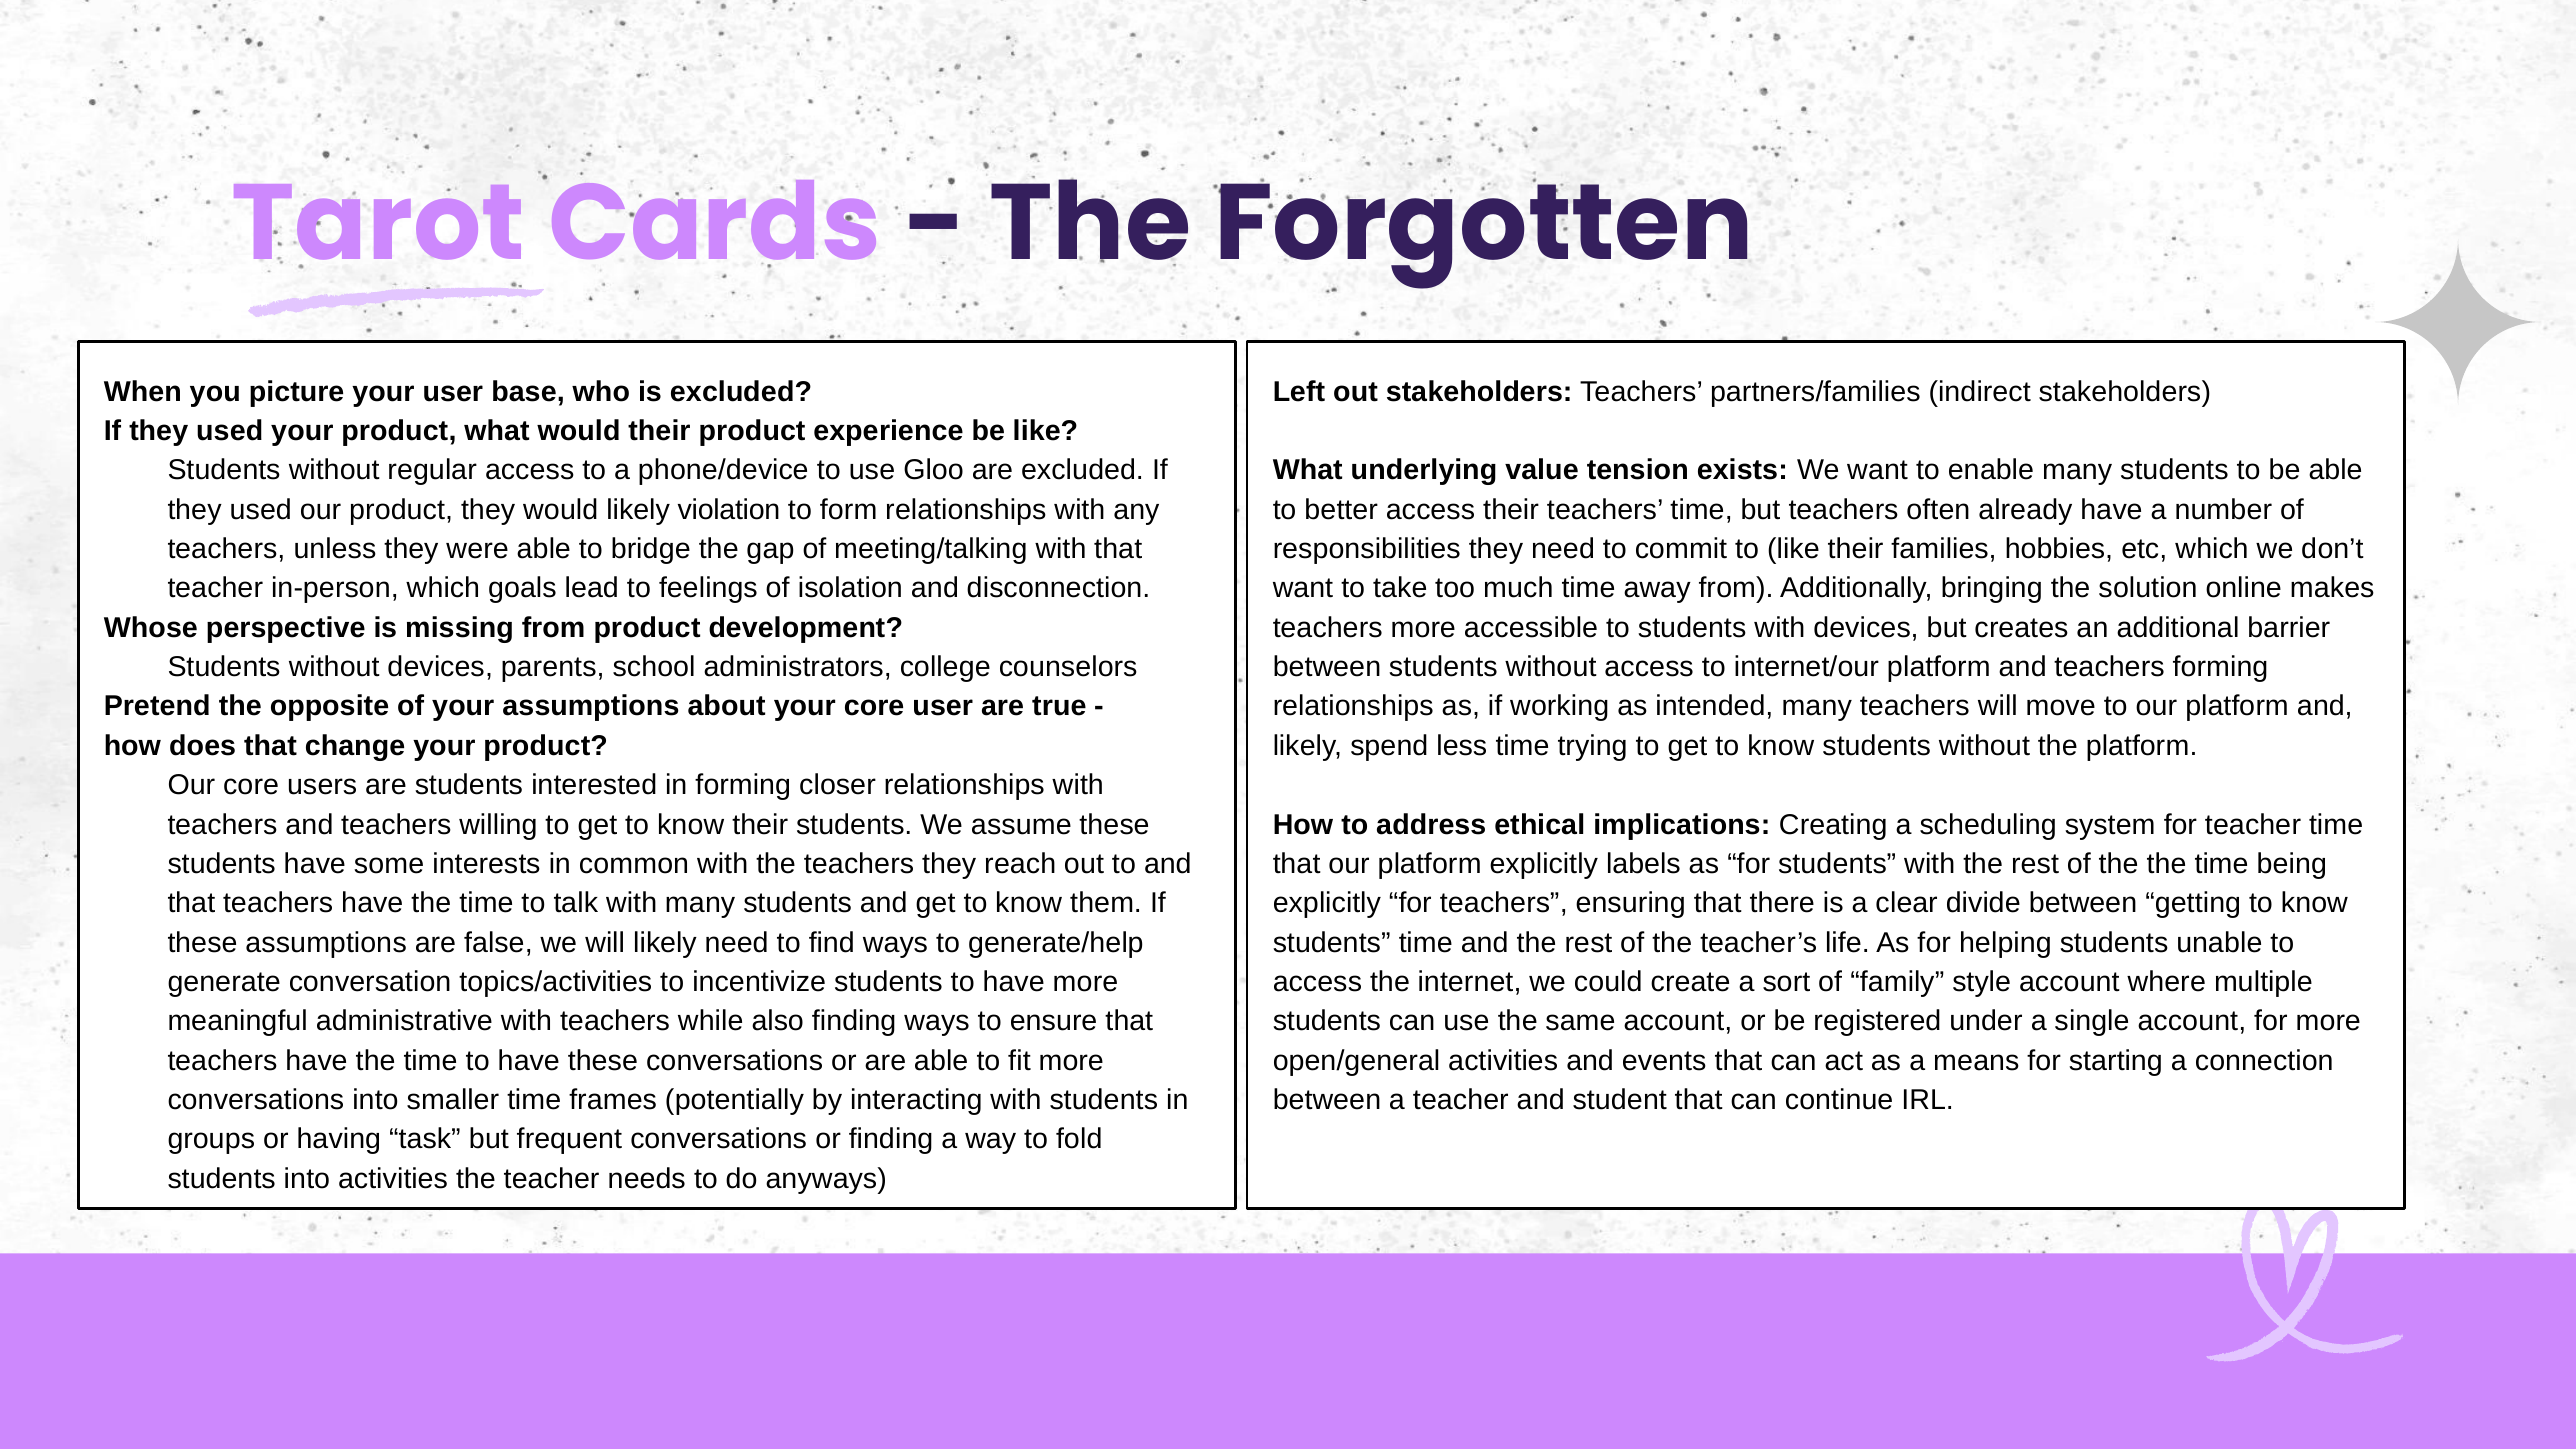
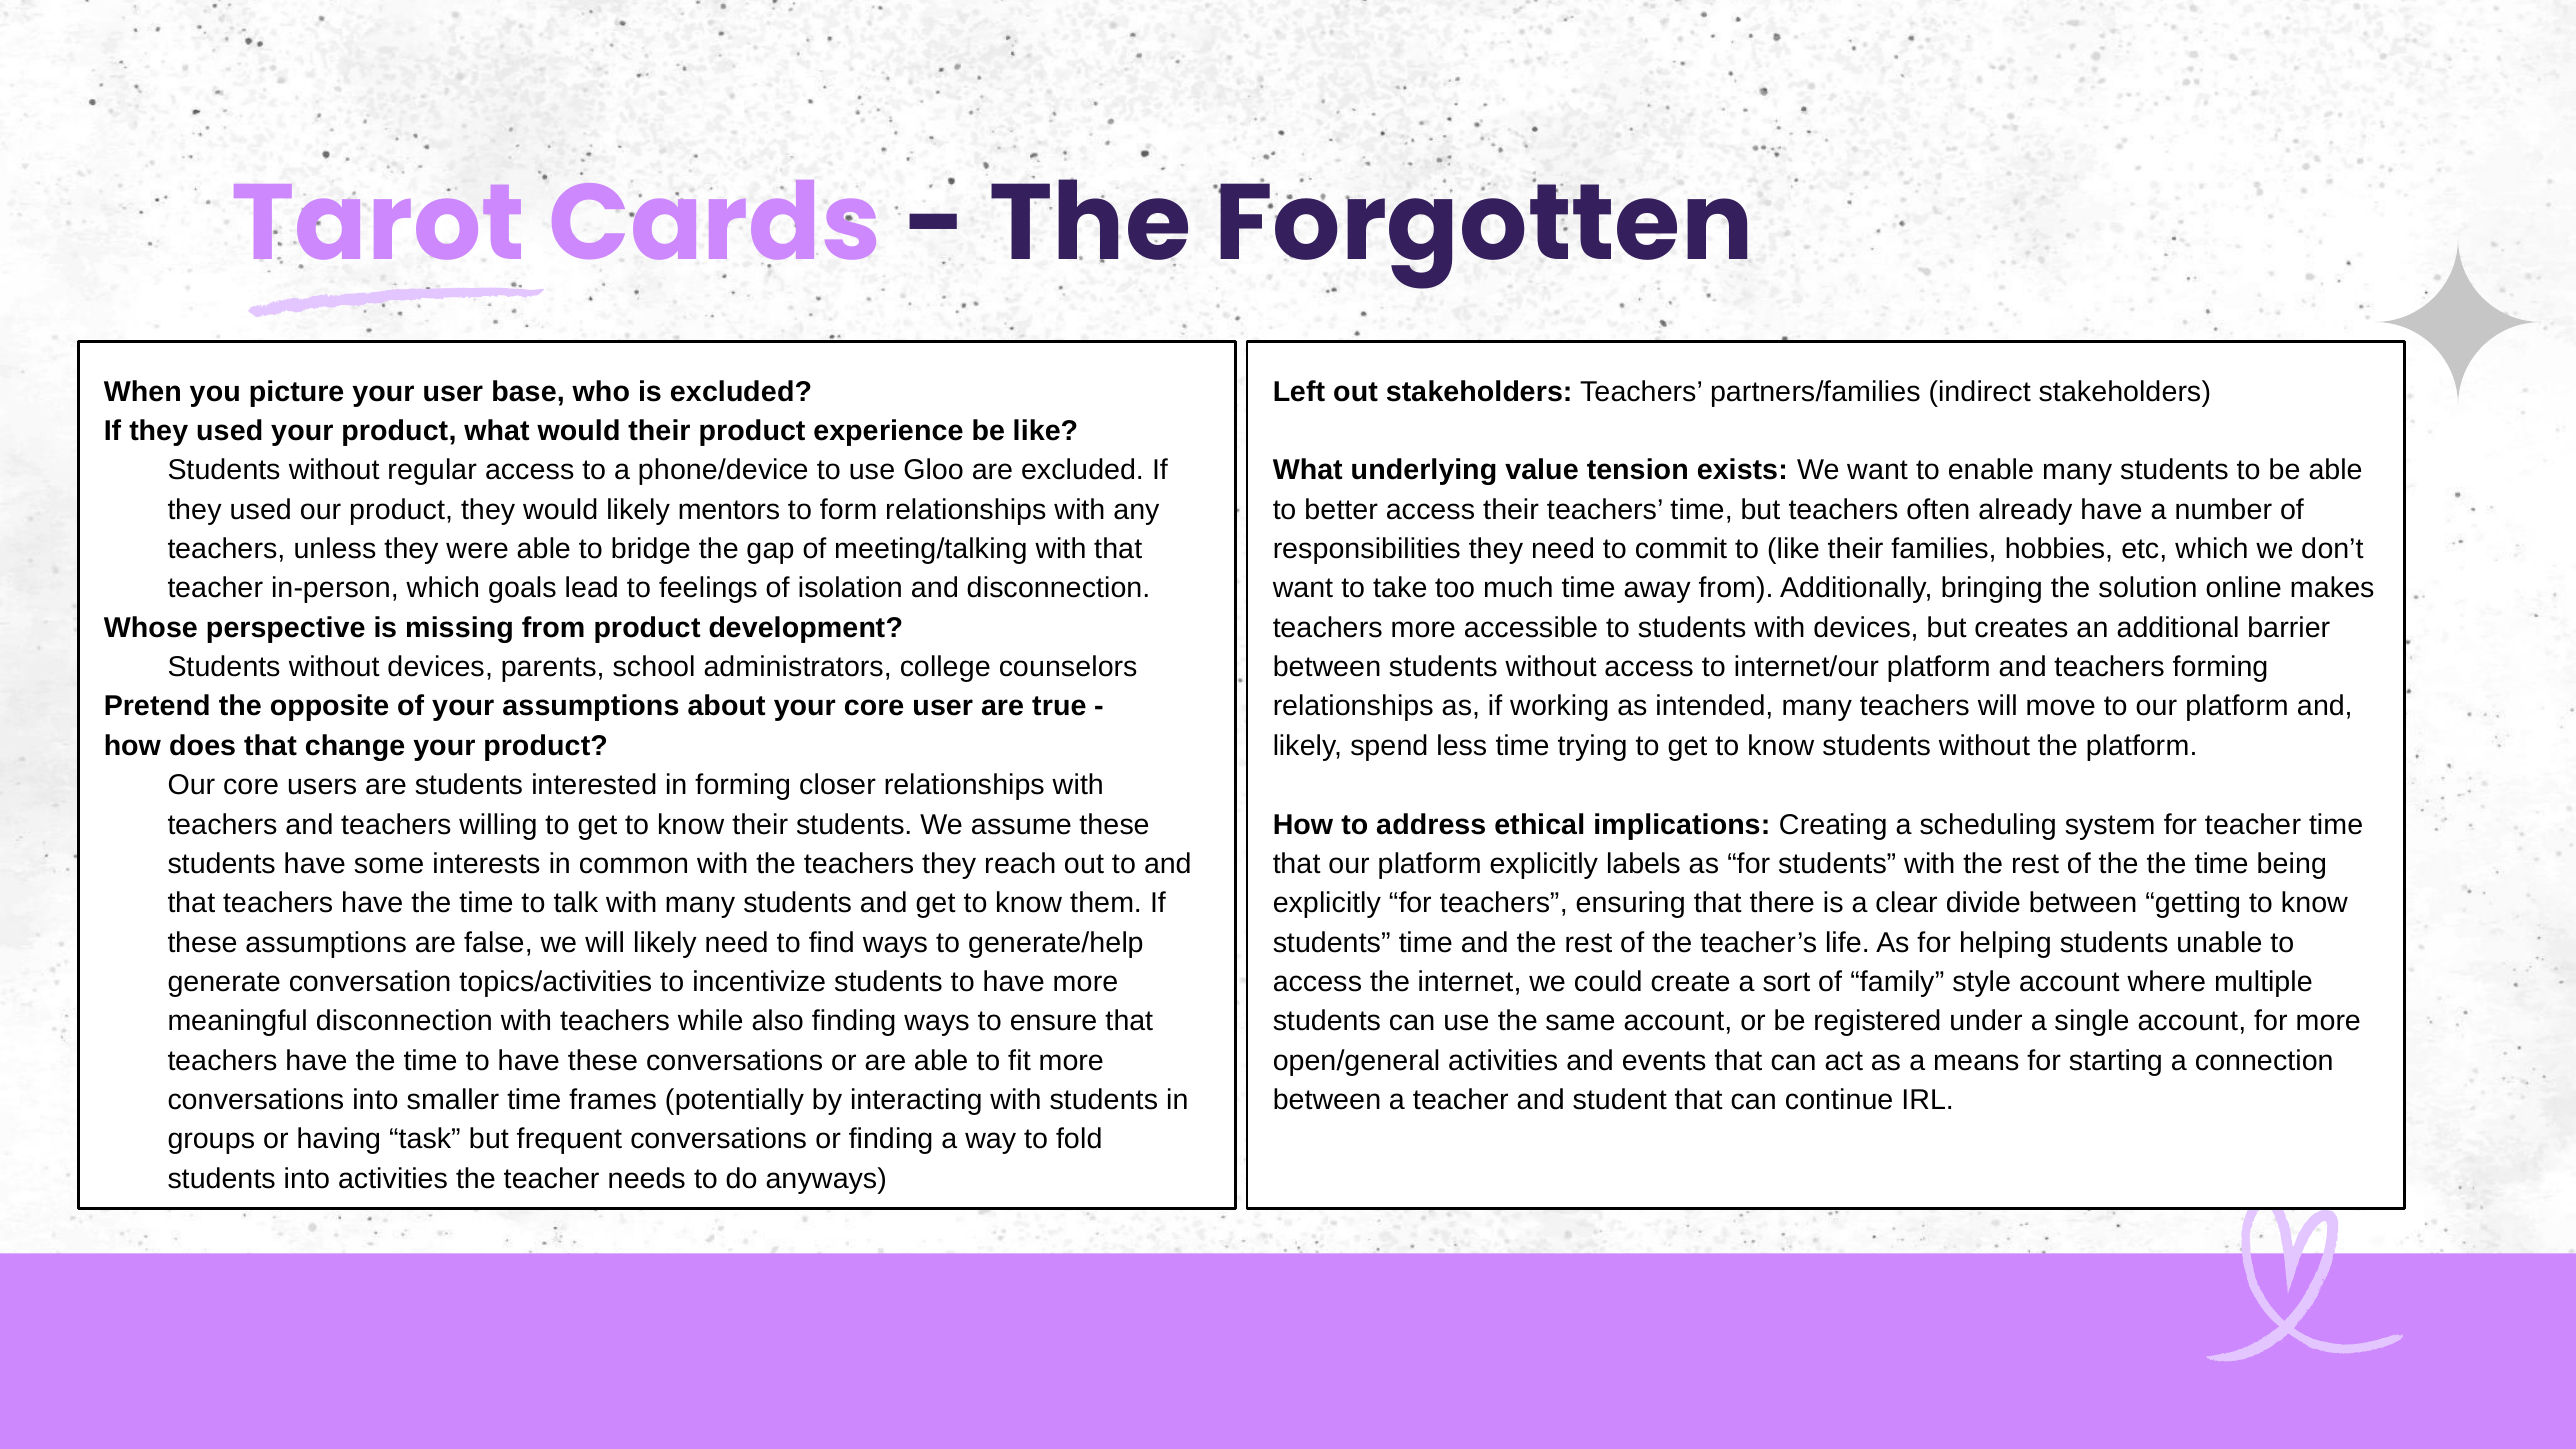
violation: violation -> mentors (729, 510)
meaningful administrative: administrative -> disconnection (404, 1021)
